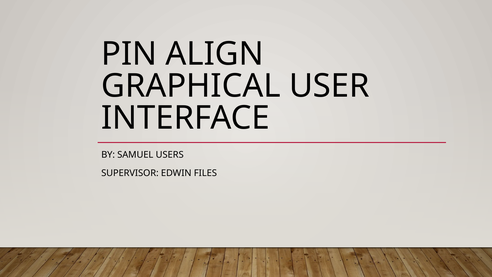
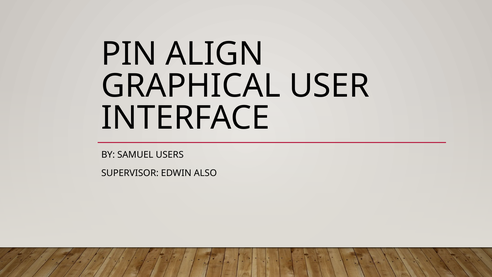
FILES: FILES -> ALSO (205, 173)
